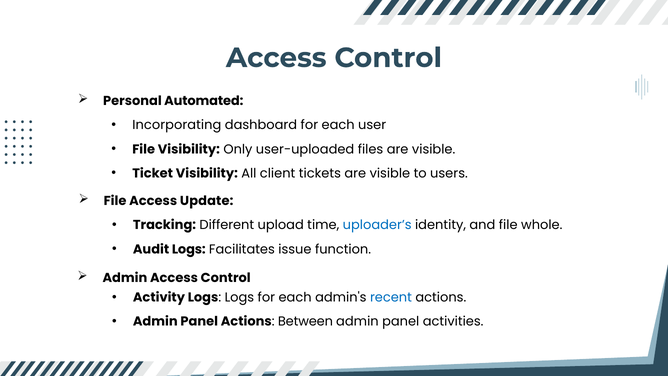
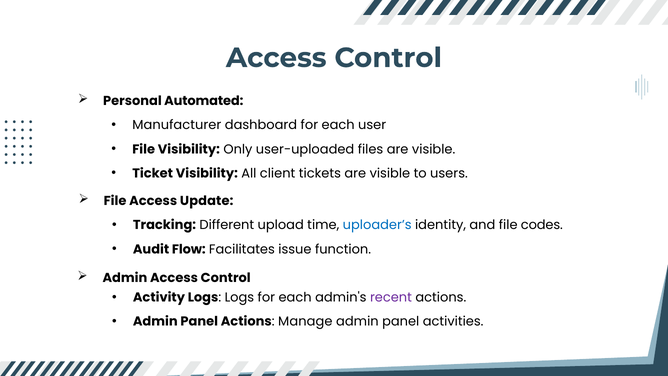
Incorporating: Incorporating -> Manufacturer (177, 125)
whole: whole -> codes (542, 225)
Audit Logs: Logs -> Flow (189, 249)
recent colour: blue -> purple (391, 297)
Between: Between -> Manage (305, 321)
